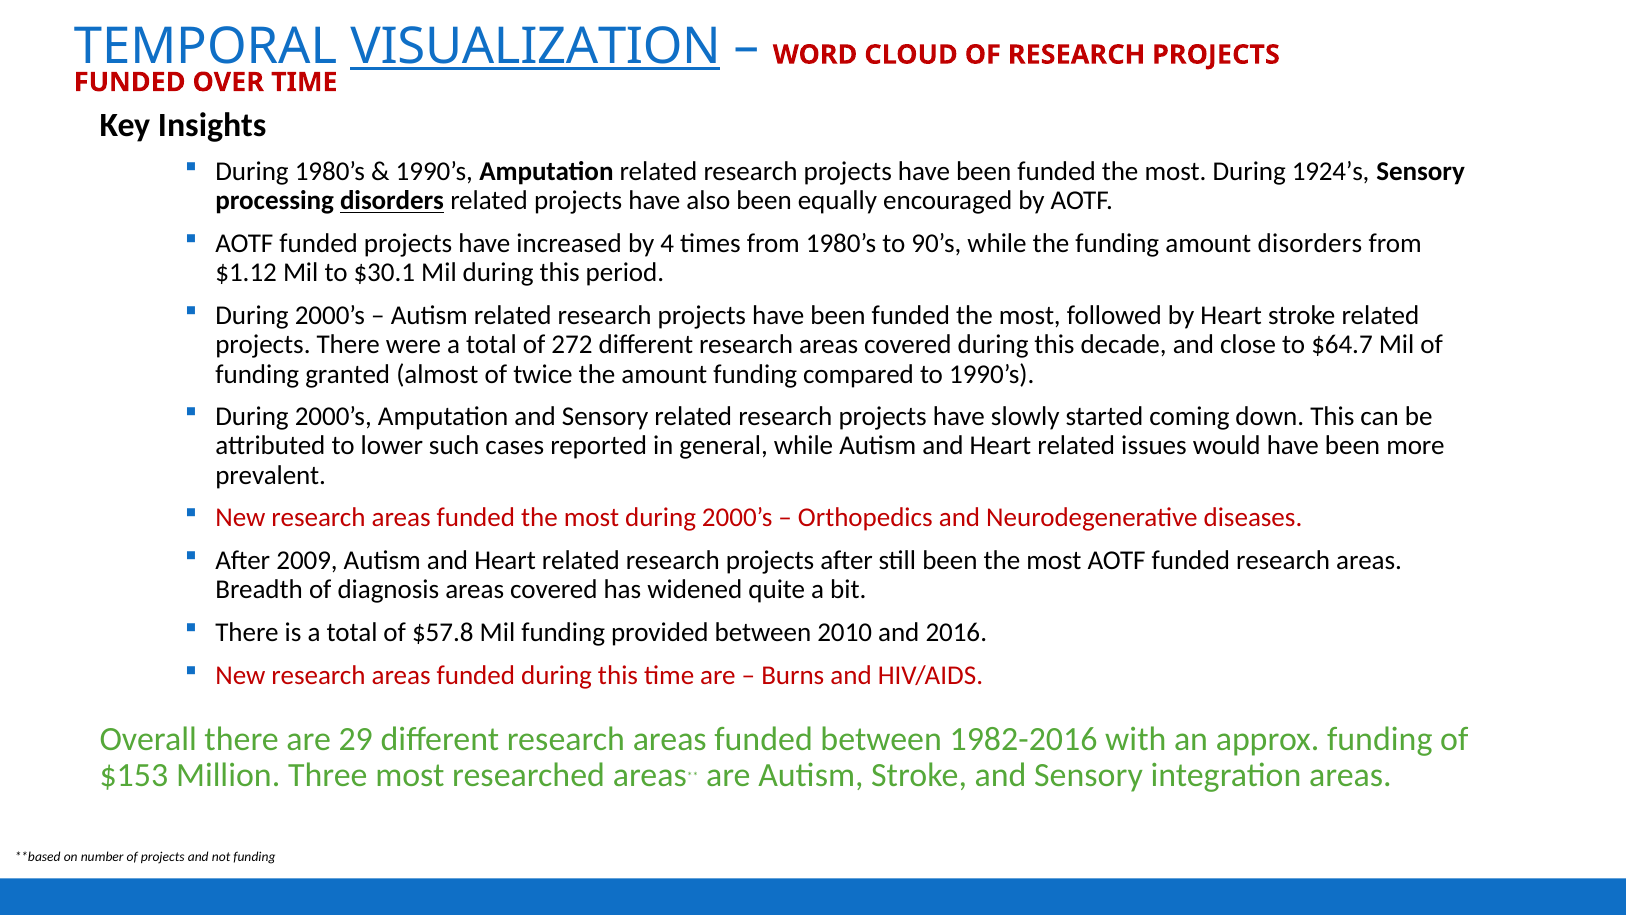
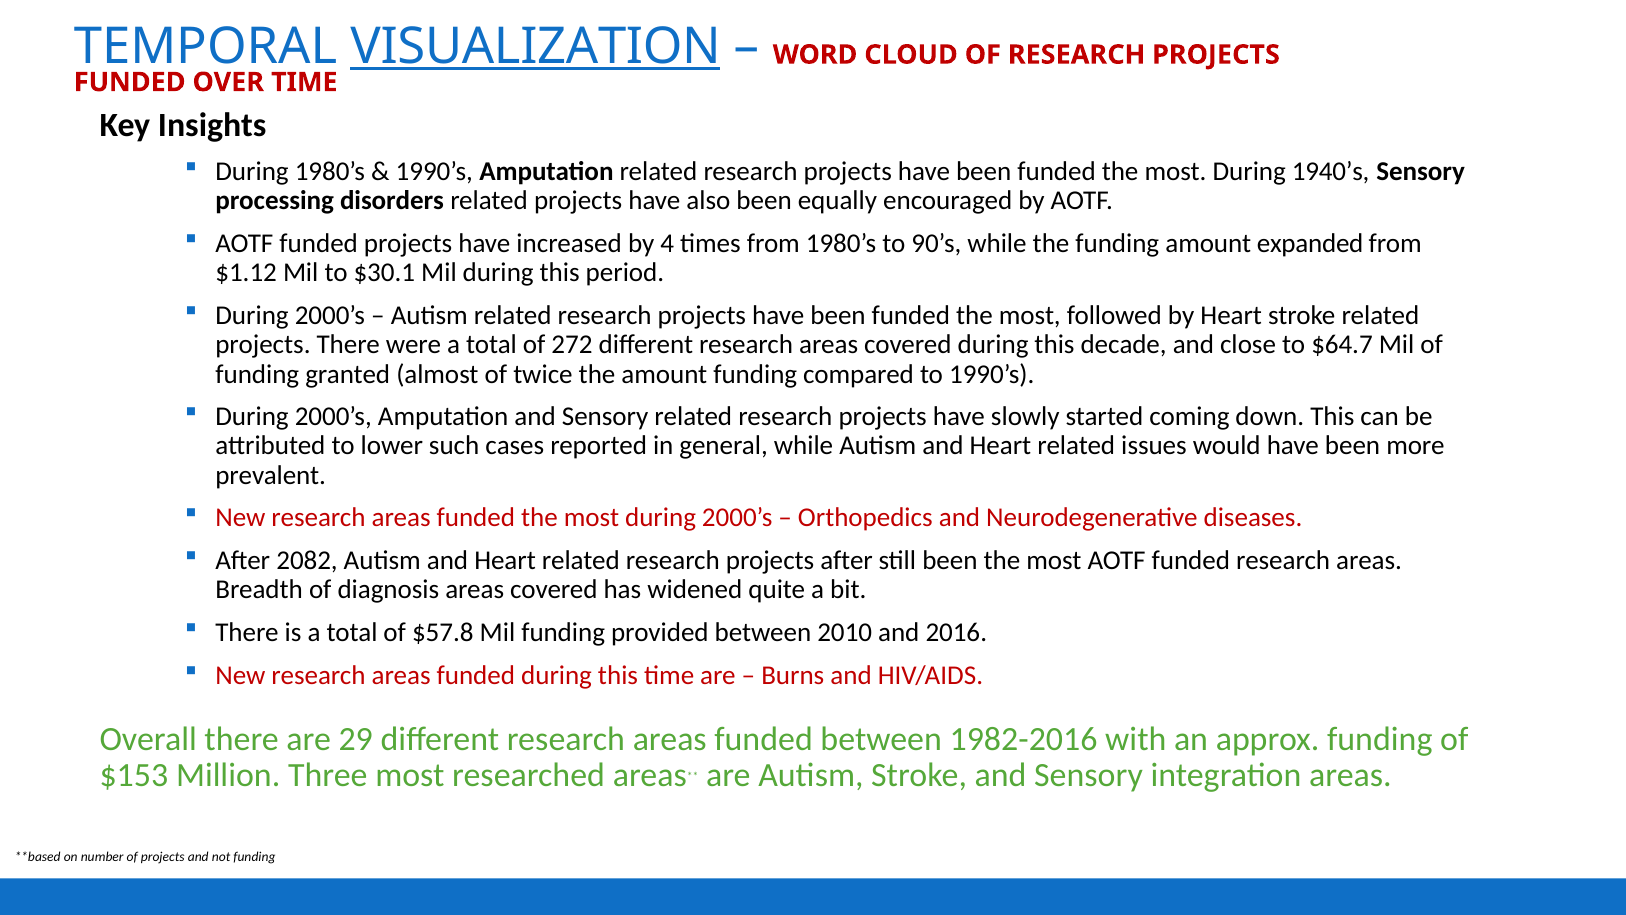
1924’s: 1924’s -> 1940’s (1331, 172)
disorders underline: present -> none (392, 201)
amount disorders: disorders -> expanded (1310, 244)
2009: 2009 -> 2082 (307, 560)
